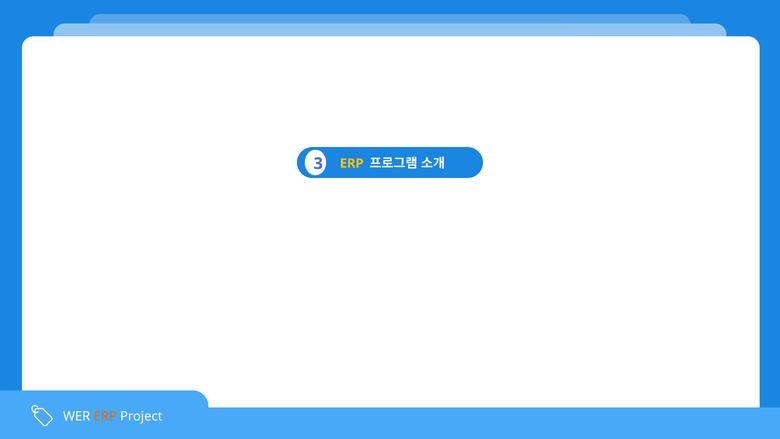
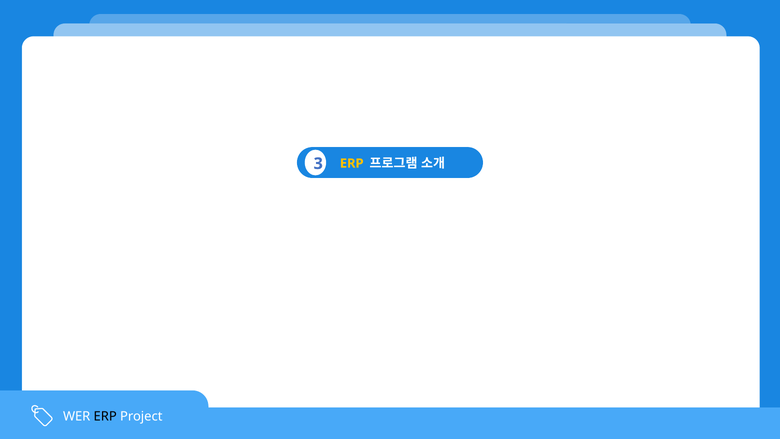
ERP colour: orange -> black (105, 416)
